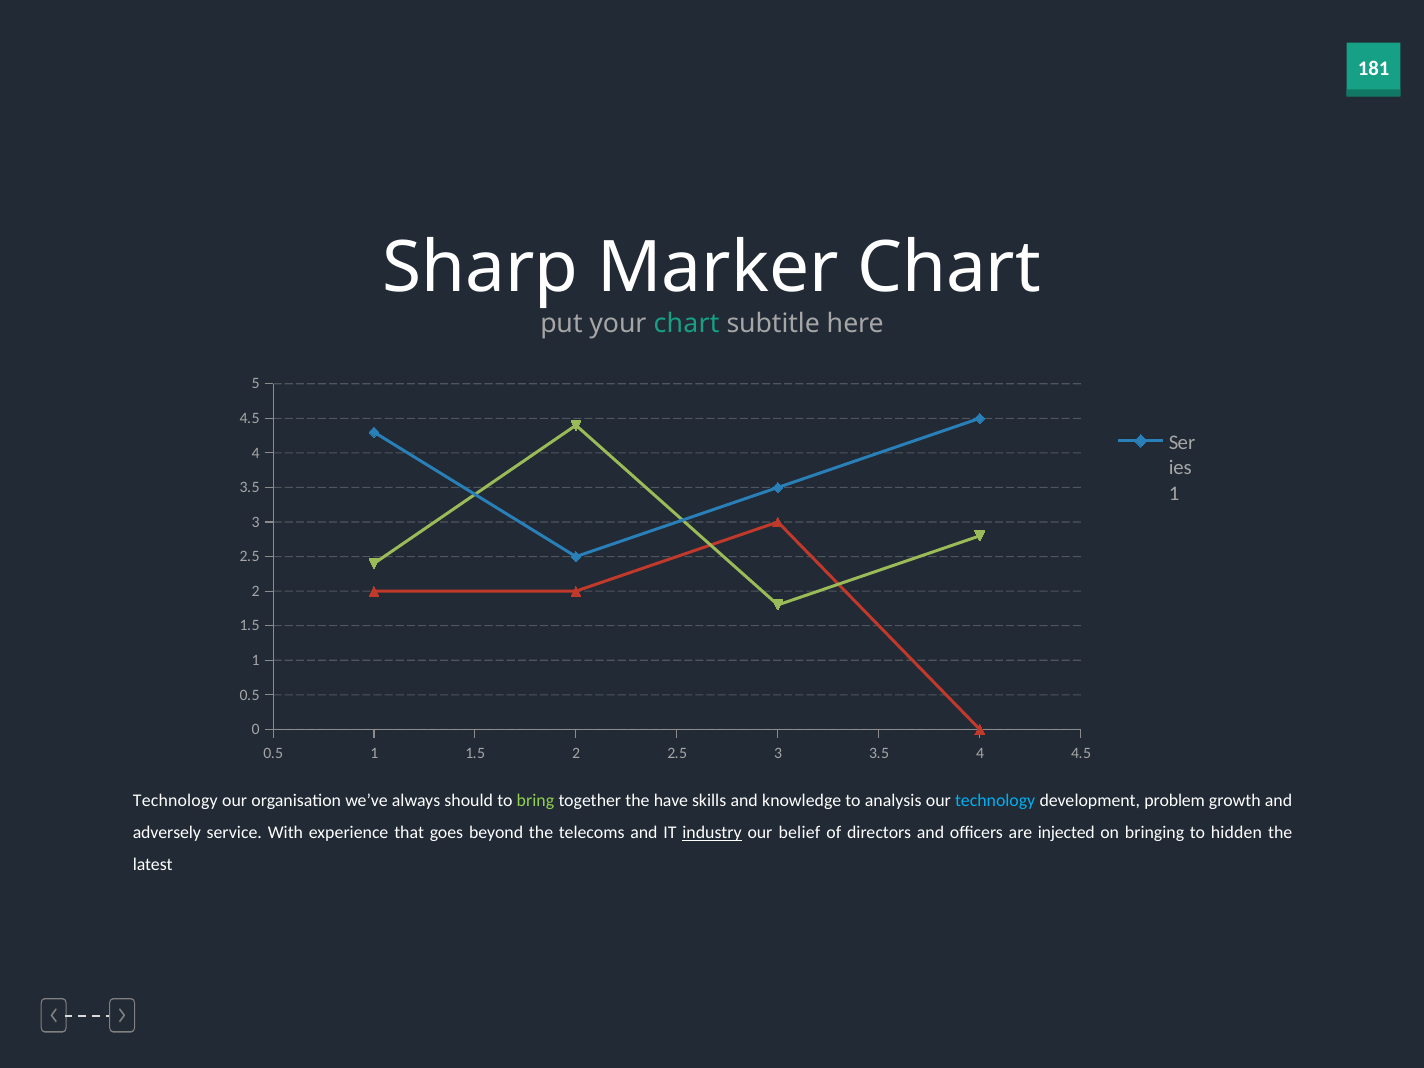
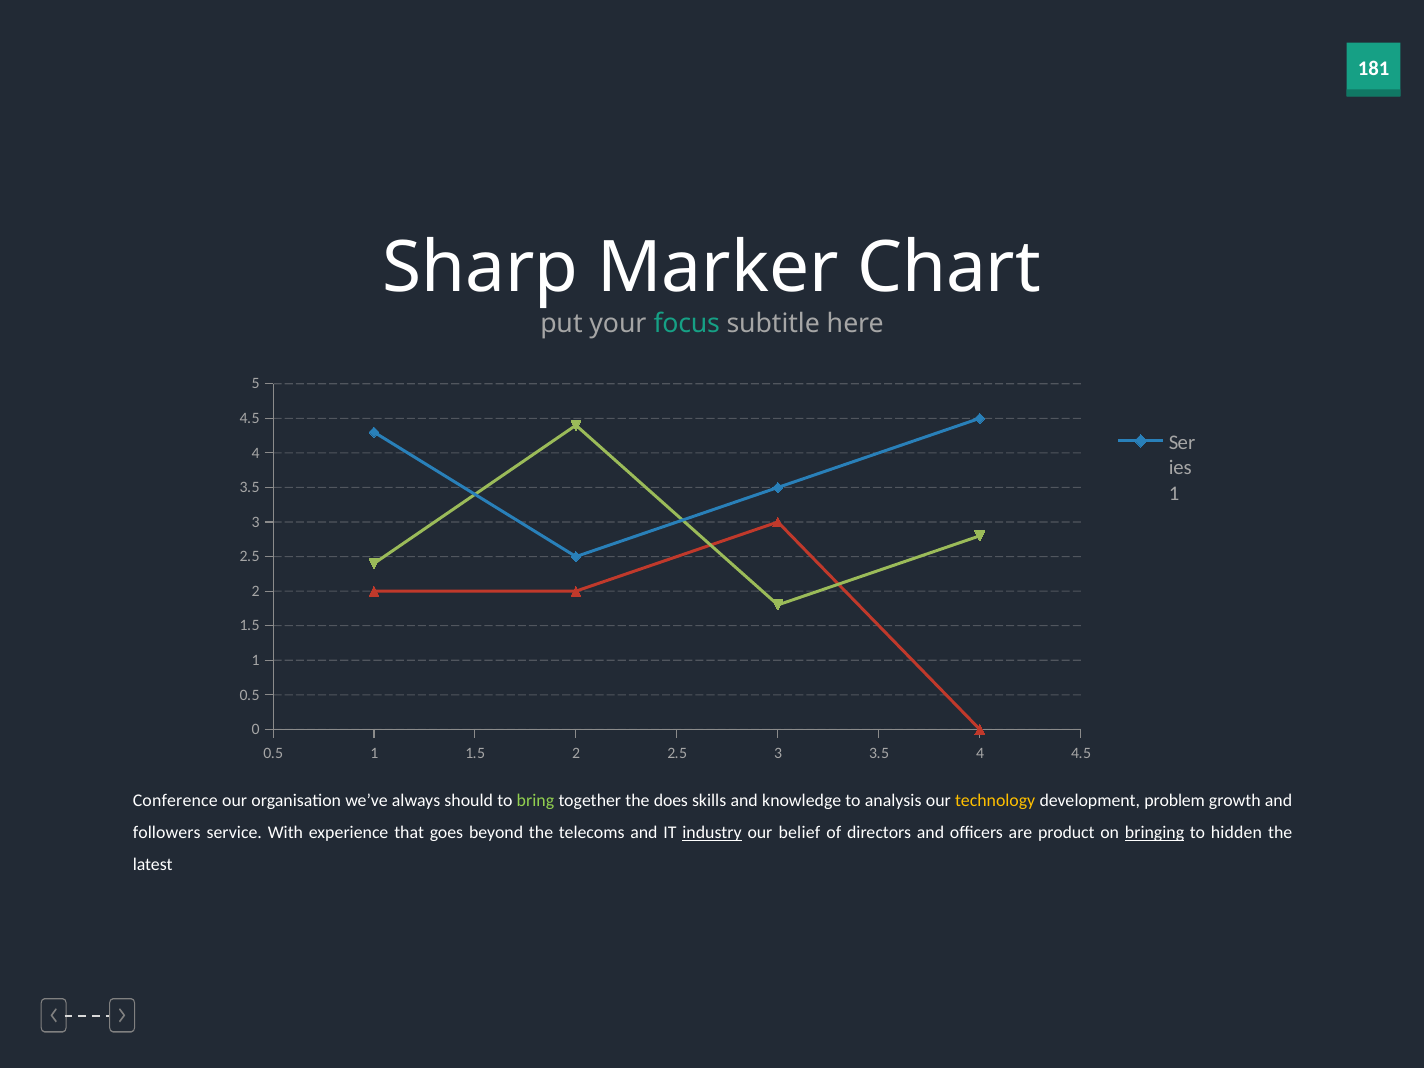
your chart: chart -> focus (687, 324)
Technology: Technology -> Conference (175, 801)
have: have -> does (671, 801)
technology colour: light blue -> yellow (995, 801)
adversely: adversely -> followers (167, 833)
injected: injected -> product (1066, 833)
bringing underline: none -> present (1155, 833)
